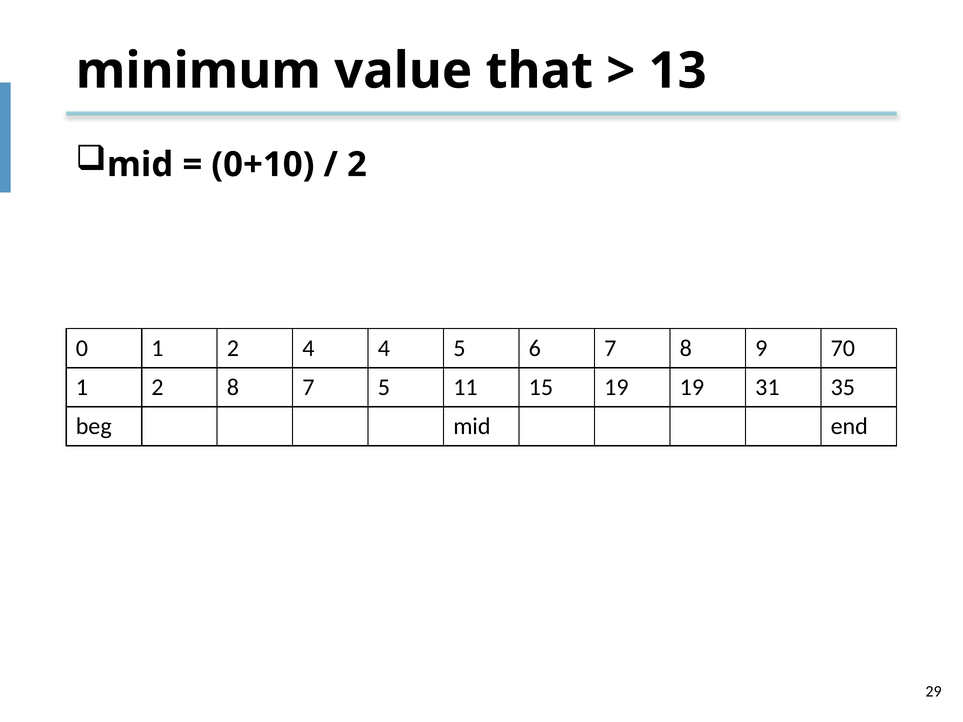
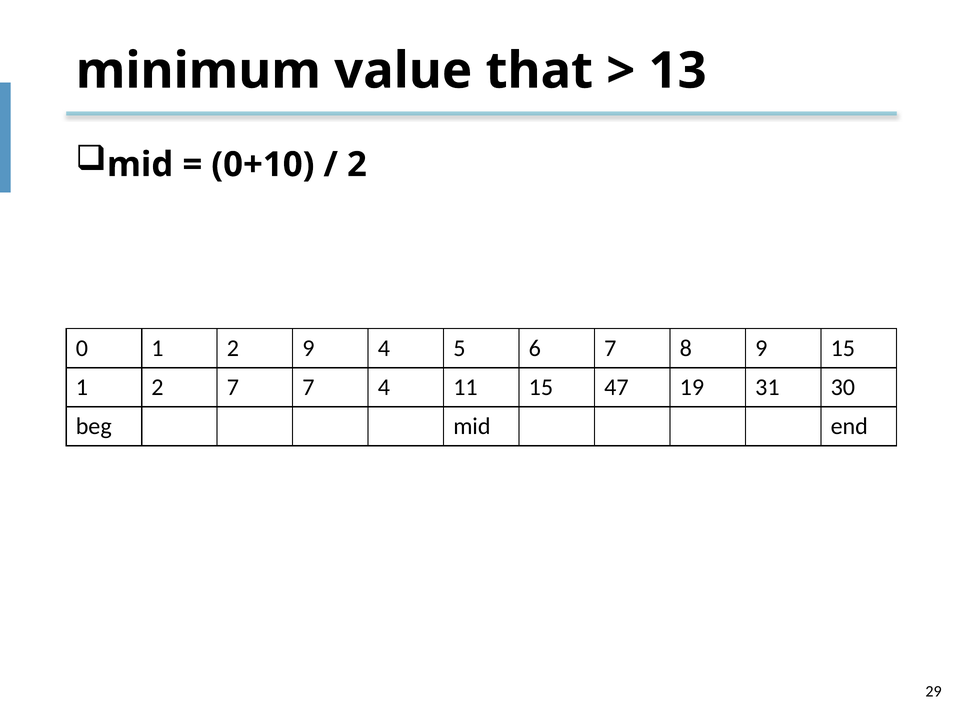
2 4: 4 -> 9 (308, 349)
9 70: 70 -> 15 (843, 349)
2 8: 8 -> 7 (233, 388)
7 5: 5 -> 4 (384, 388)
15 19: 19 -> 47 (616, 388)
35: 35 -> 30 (843, 388)
